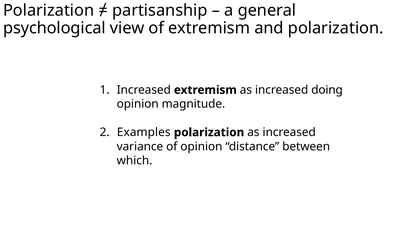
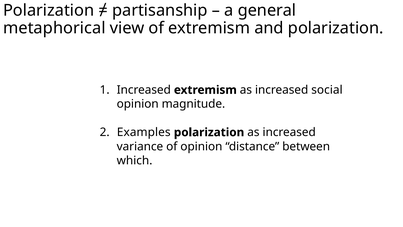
psychological: psychological -> metaphorical (54, 28)
doing: doing -> social (327, 90)
